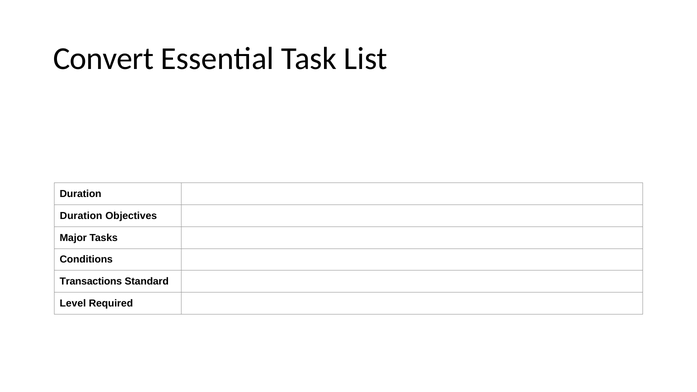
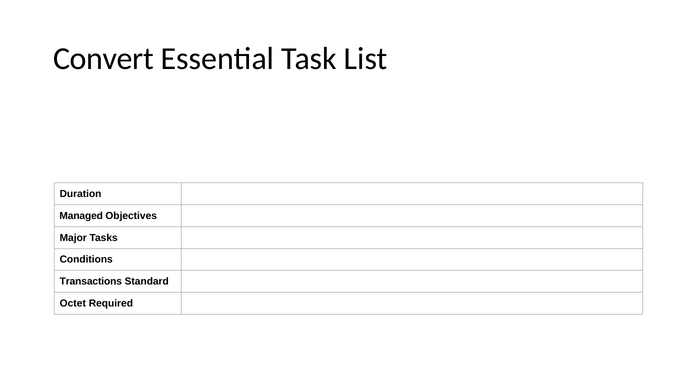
Duration: Duration -> Managed (81, 216)
Level: Level -> Octet (73, 303)
